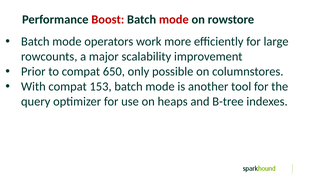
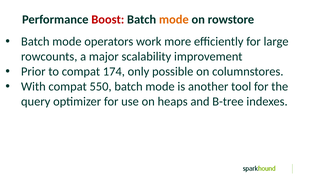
mode colour: red -> orange (174, 20)
650: 650 -> 174 (114, 71)
153: 153 -> 550 (101, 86)
